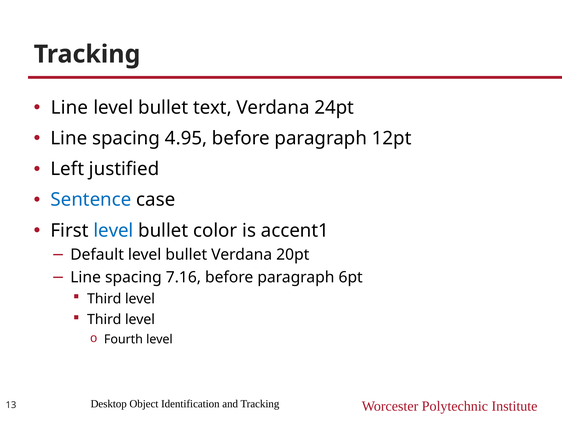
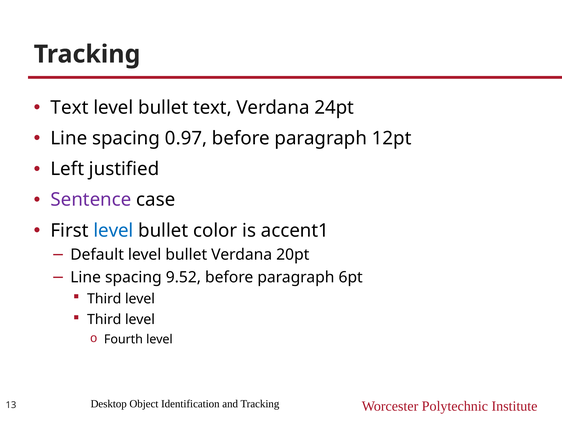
Line: Line -> Text (70, 107)
4.95: 4.95 -> 0.97 (186, 138)
Sentence colour: blue -> purple (91, 199)
7.16: 7.16 -> 9.52 (183, 277)
